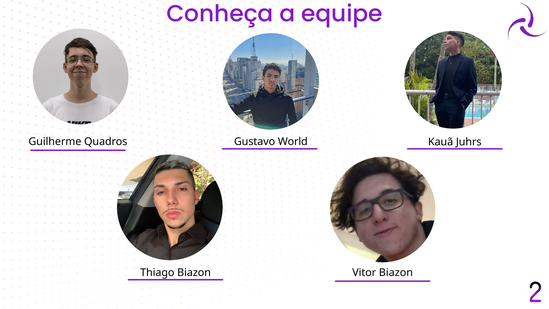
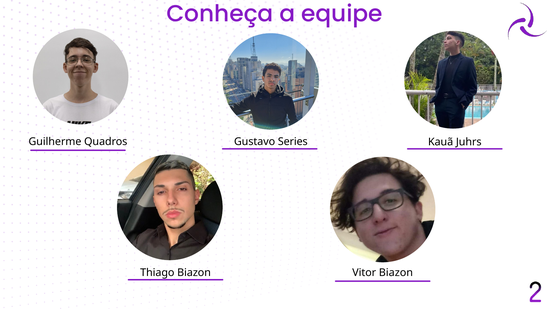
World: World -> Series (293, 141)
